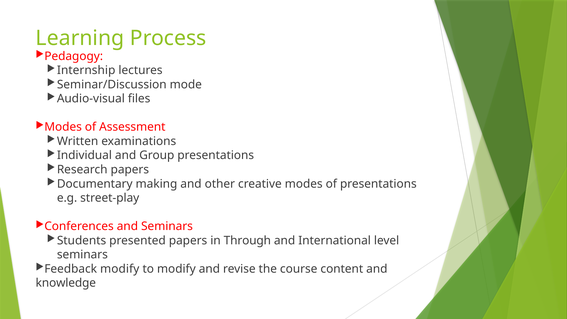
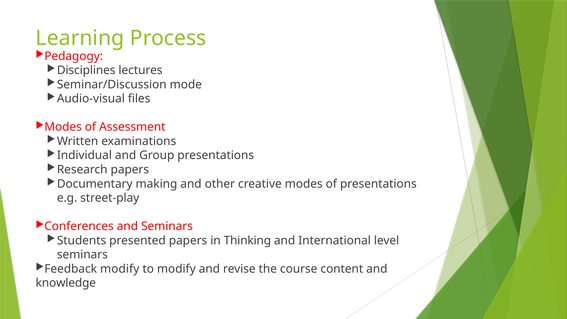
Internship: Internship -> Disciplines (86, 70)
Through: Through -> Thinking (247, 240)
